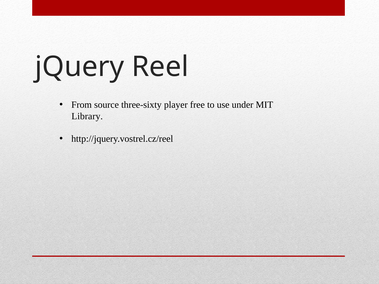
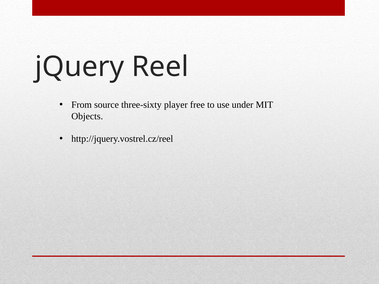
Library: Library -> Objects (87, 116)
